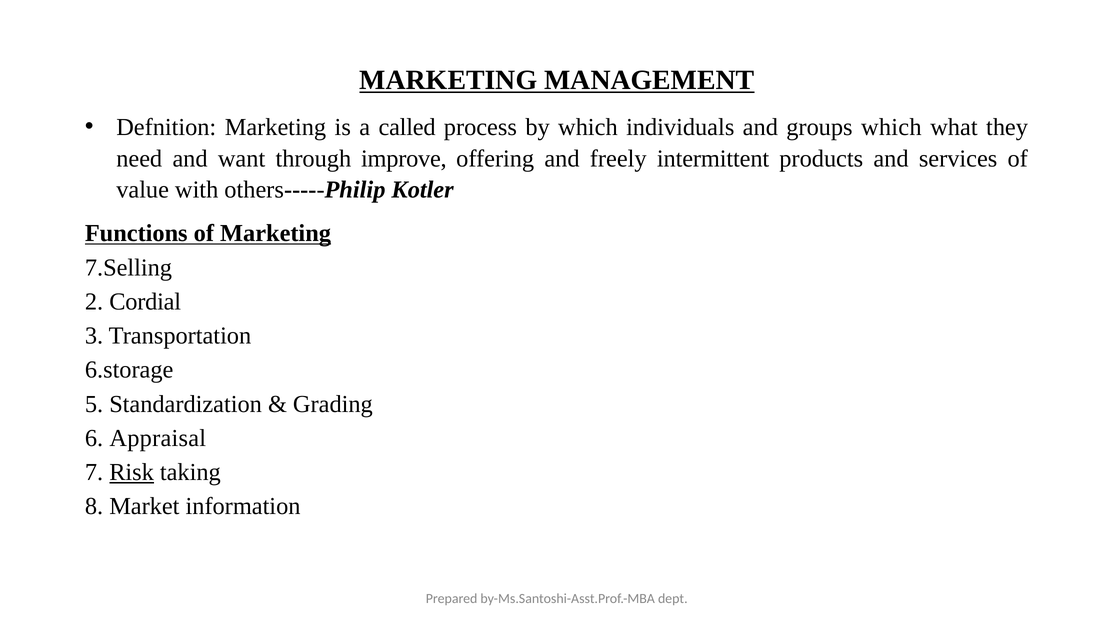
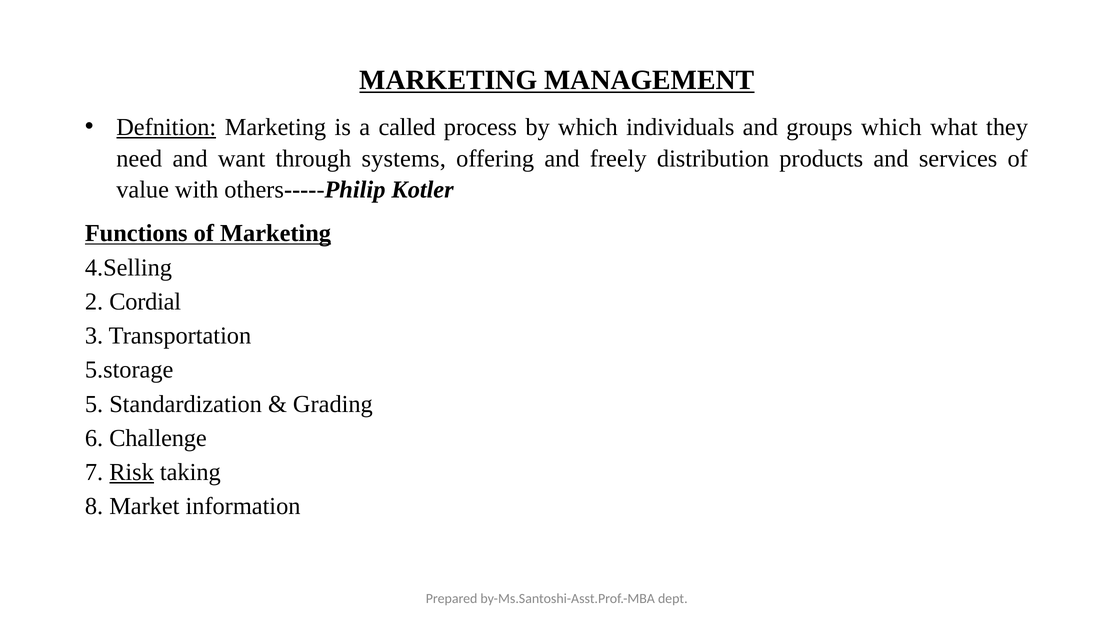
Defnition underline: none -> present (166, 127)
improve: improve -> systems (404, 159)
intermittent: intermittent -> distribution (713, 159)
7.Selling: 7.Selling -> 4.Selling (128, 267)
6.storage: 6.storage -> 5.storage (129, 370)
Appraisal: Appraisal -> Challenge (158, 438)
